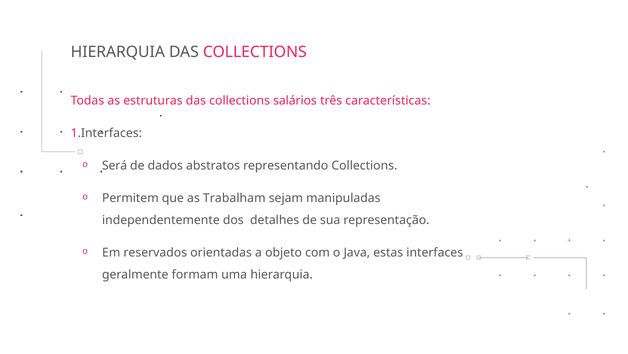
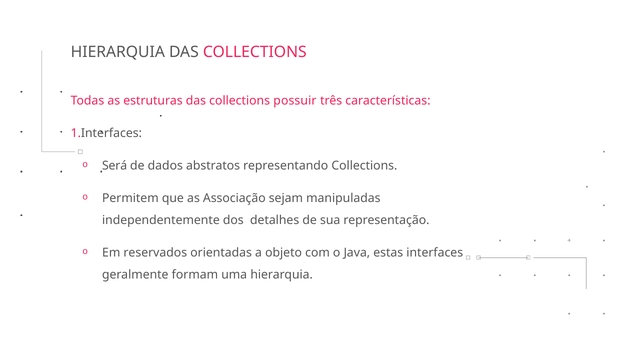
salários: salários -> possuir (295, 101)
Trabalham: Trabalham -> Associação (234, 198)
